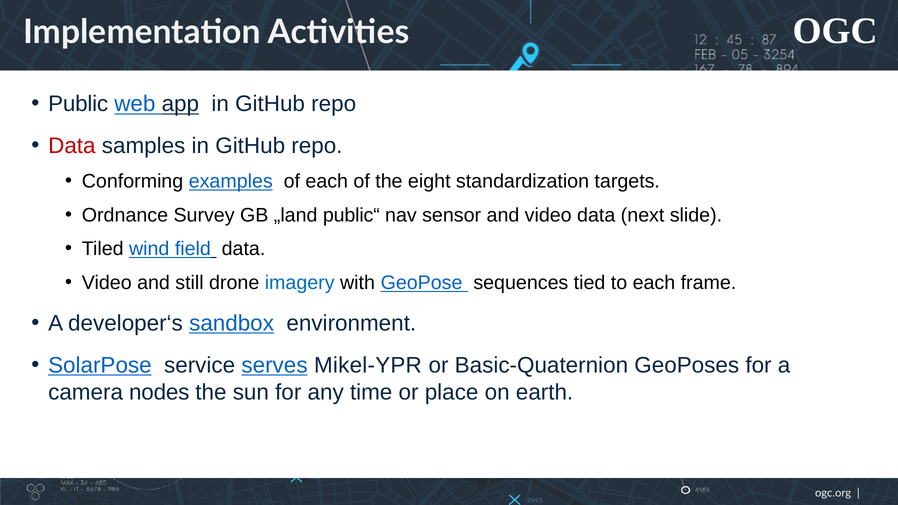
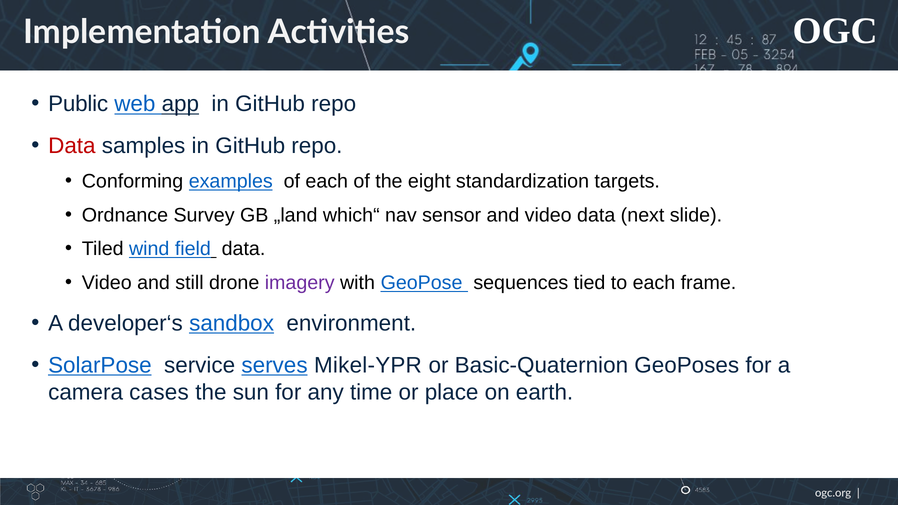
public“: public“ -> which“ (351, 215)
imagery colour: blue -> purple (300, 283)
nodes: nodes -> cases (159, 392)
